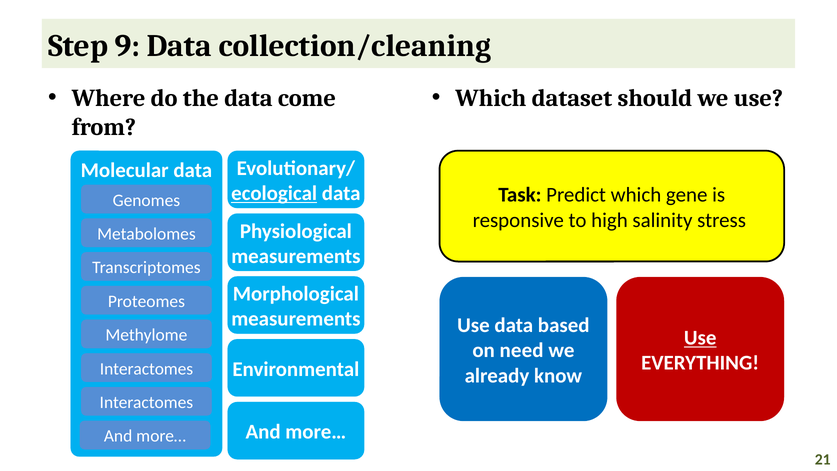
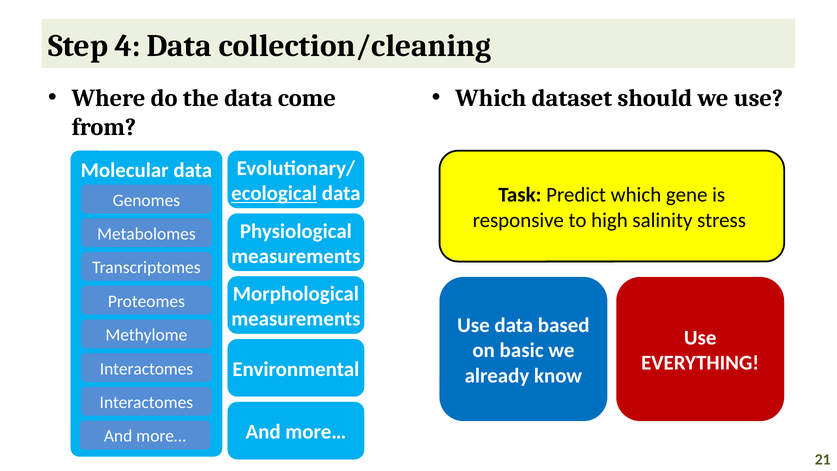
9: 9 -> 4 (127, 46)
Use underline: present -> none (700, 338)
need: need -> basic (522, 350)
